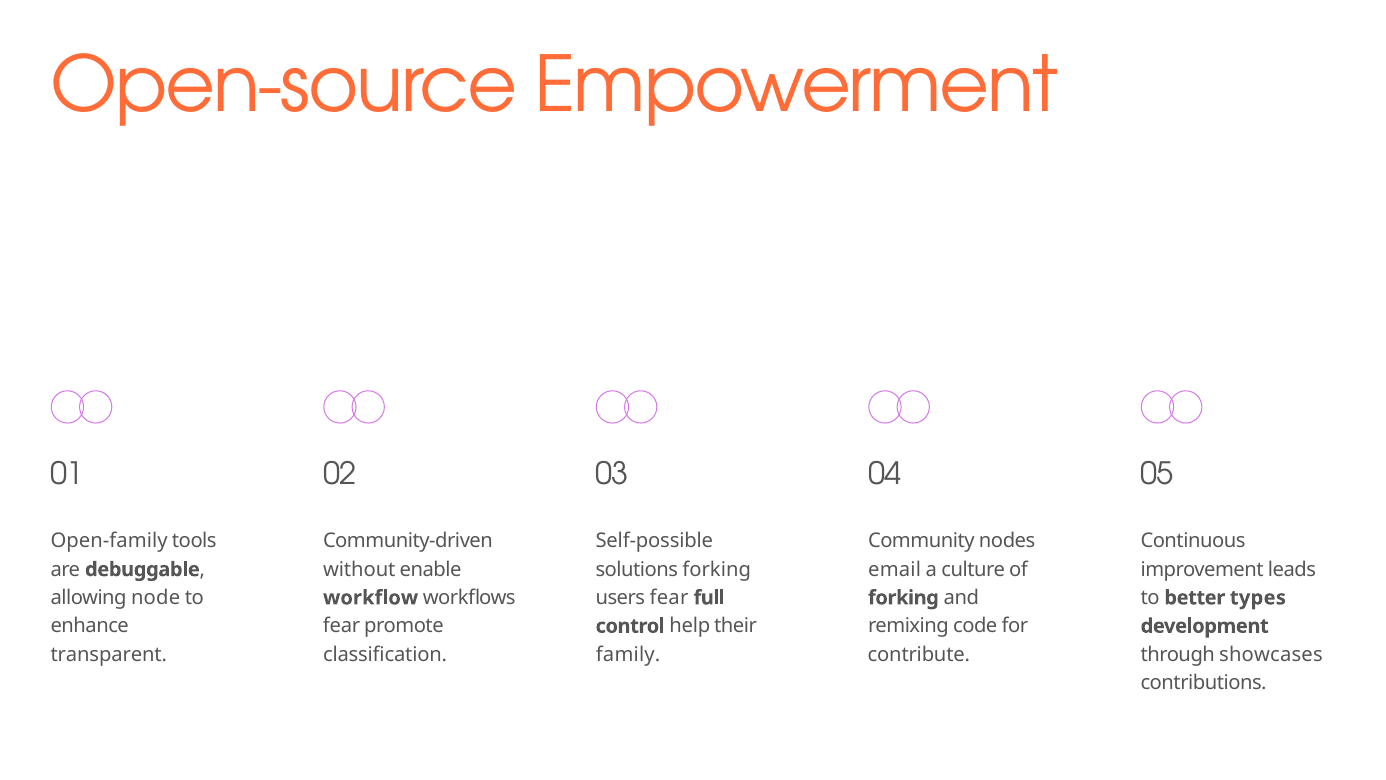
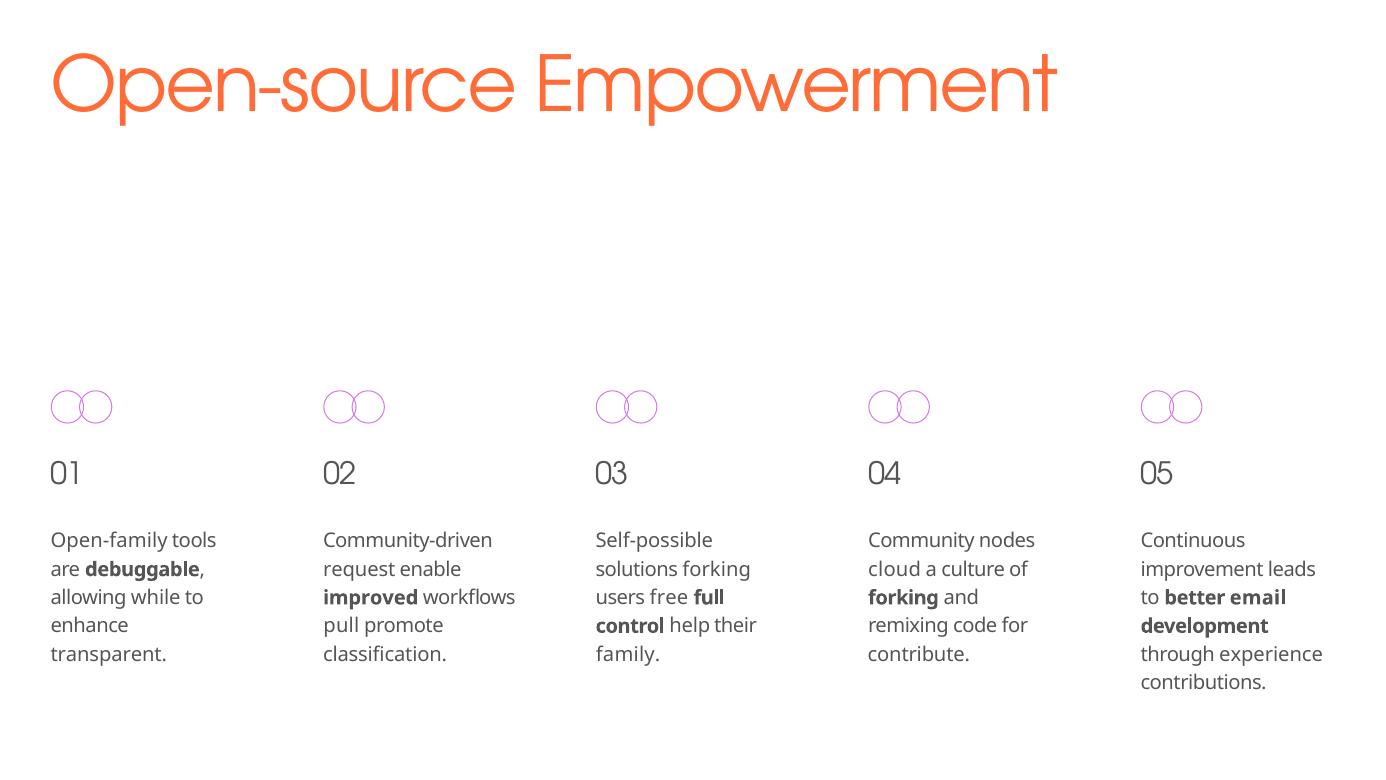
without: without -> request (359, 569)
email: email -> cloud (895, 569)
node: node -> while (156, 598)
users fear: fear -> free (669, 598)
types: types -> email (1258, 597)
workflow: workflow -> improved (371, 598)
fear: fear -> pull (341, 626)
showcases: showcases -> experience (1271, 654)
